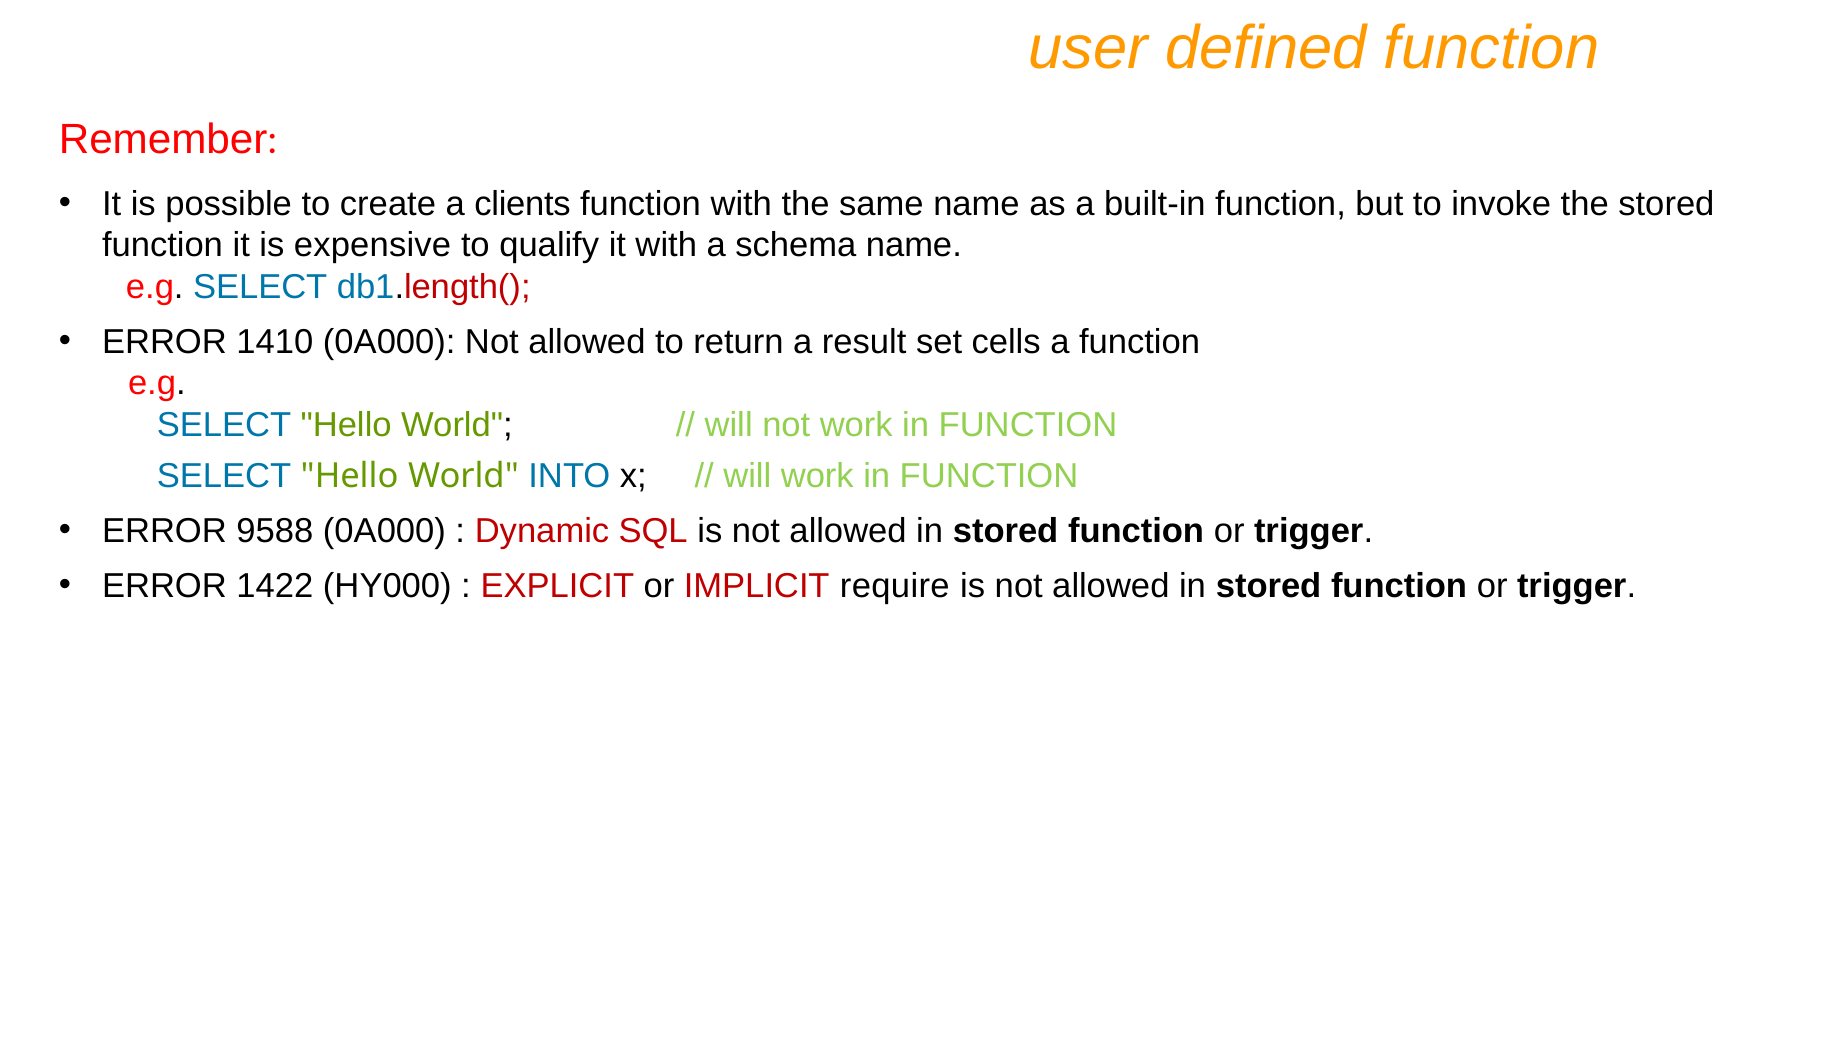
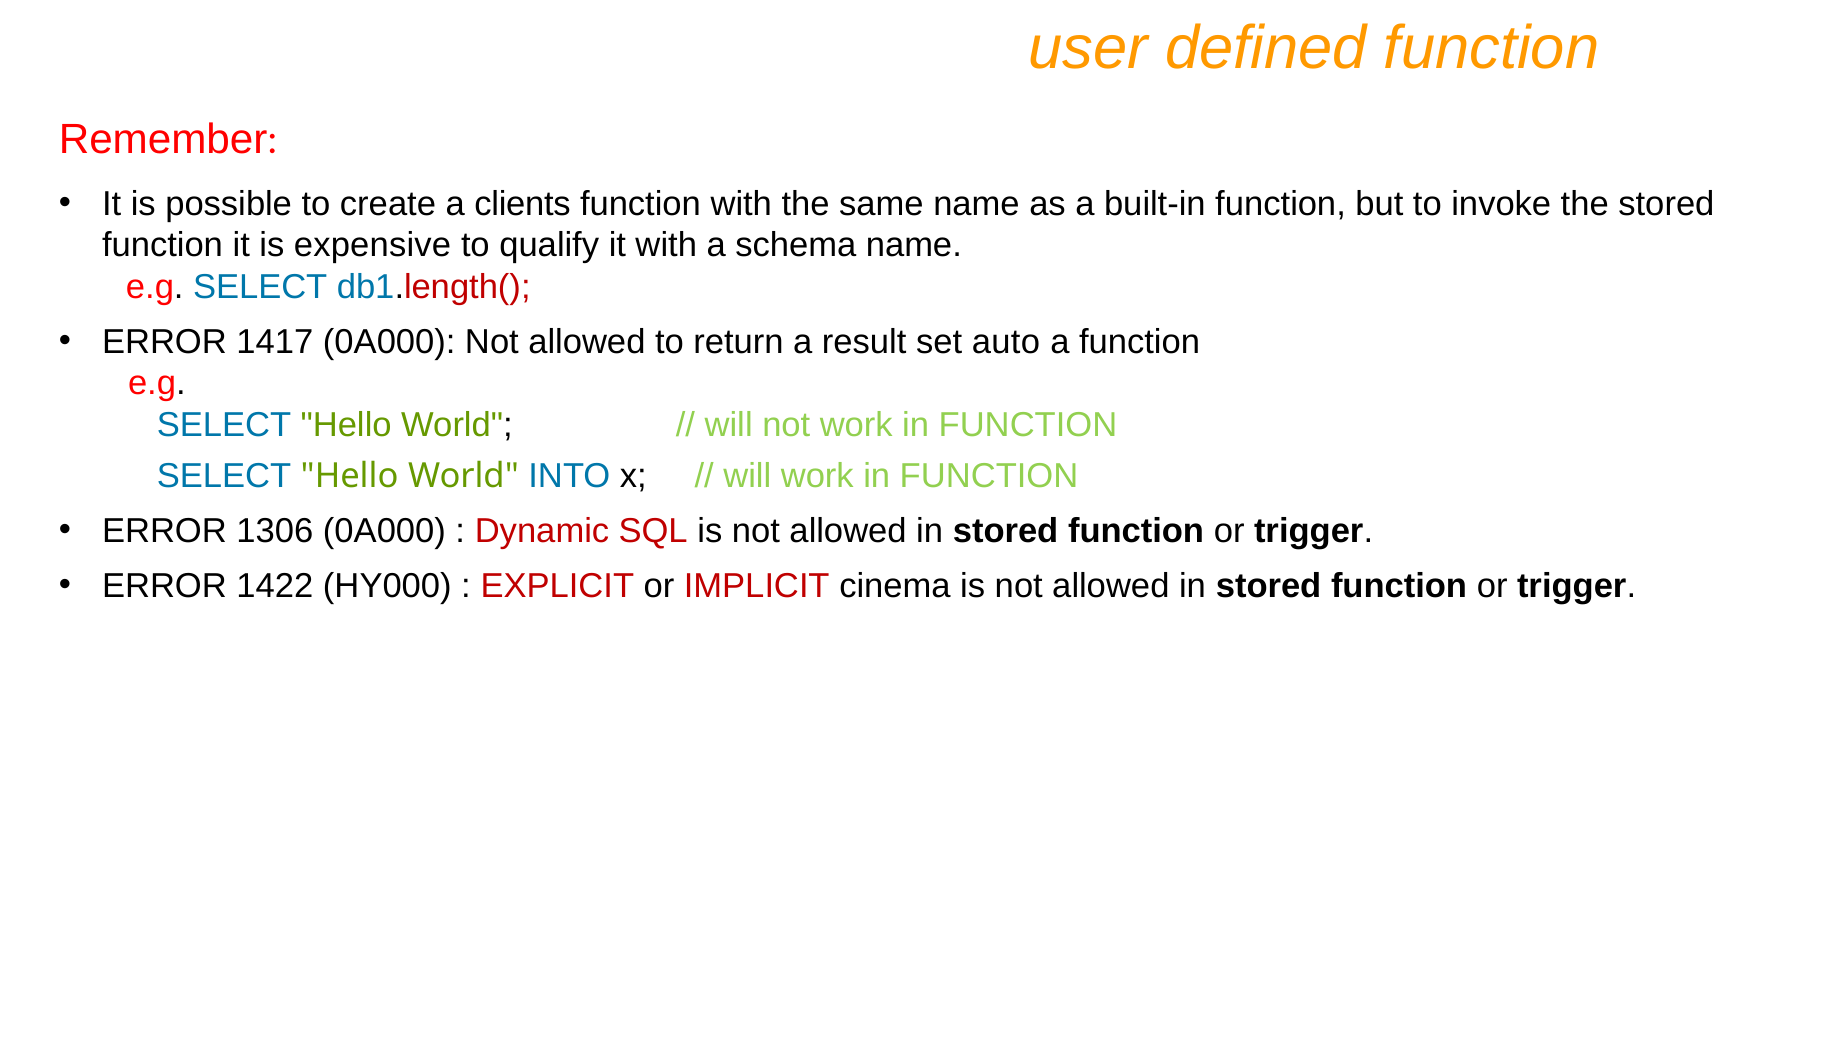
1410: 1410 -> 1417 (275, 342)
cells: cells -> auto (1006, 342)
9588: 9588 -> 1306 (275, 531)
require: require -> cinema (895, 586)
